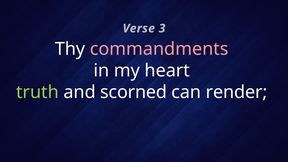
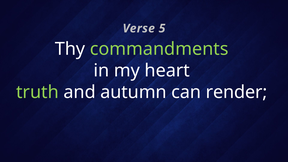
3: 3 -> 5 (162, 28)
commandments colour: pink -> light green (159, 49)
scorned: scorned -> autumn (134, 92)
